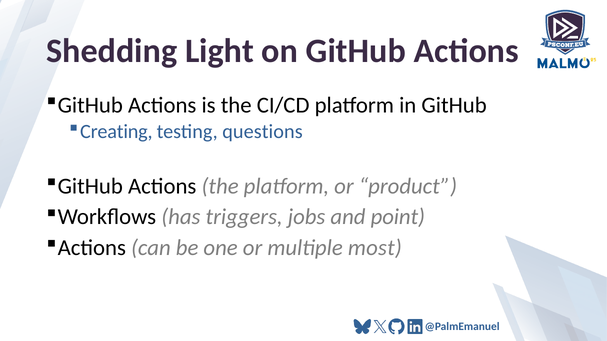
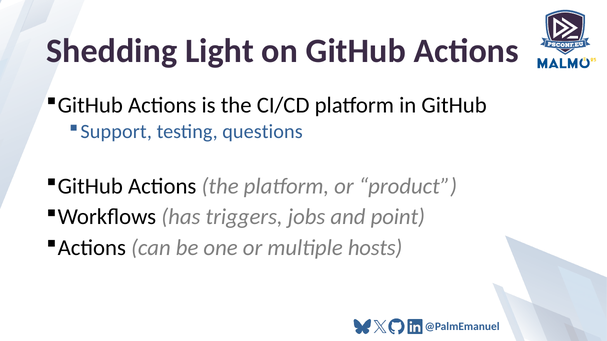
Creating: Creating -> Support (116, 132)
most: most -> hosts (375, 248)
